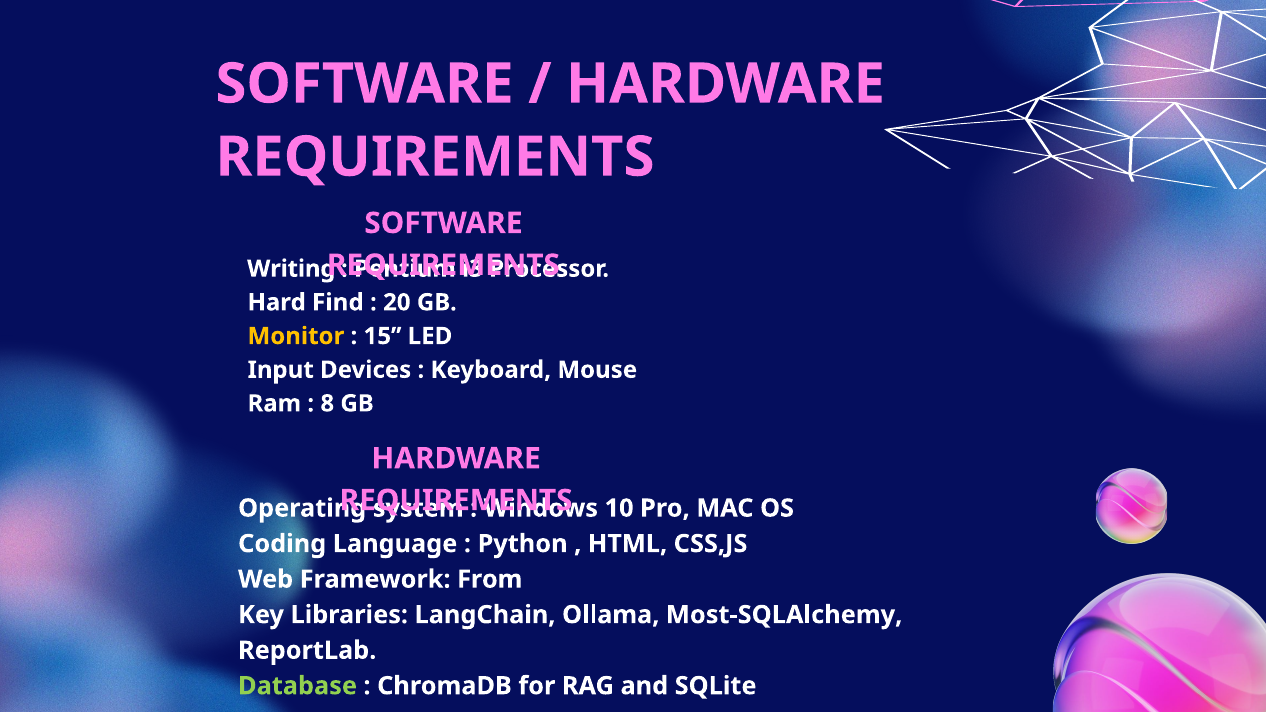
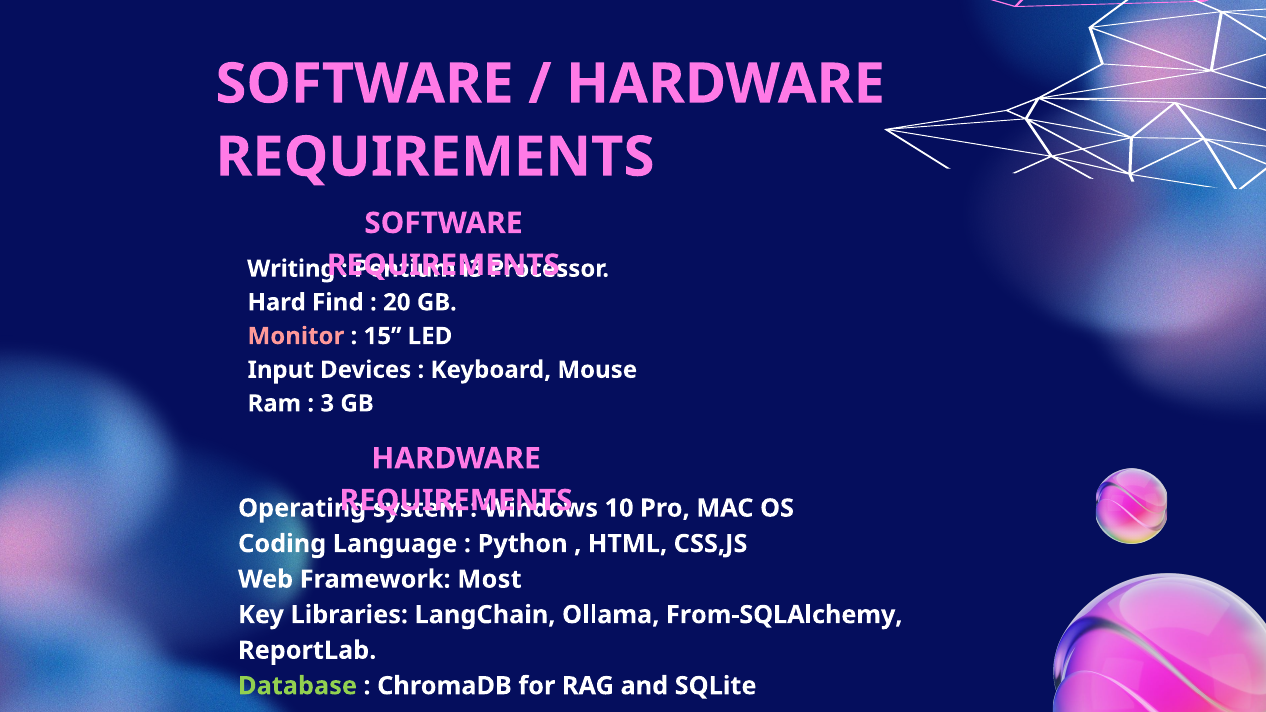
Monitor colour: yellow -> pink (296, 336)
8: 8 -> 3 (327, 404)
From: From -> Most (489, 579)
Most-SQLAlchemy: Most-SQLAlchemy -> From-SQLAlchemy (784, 615)
